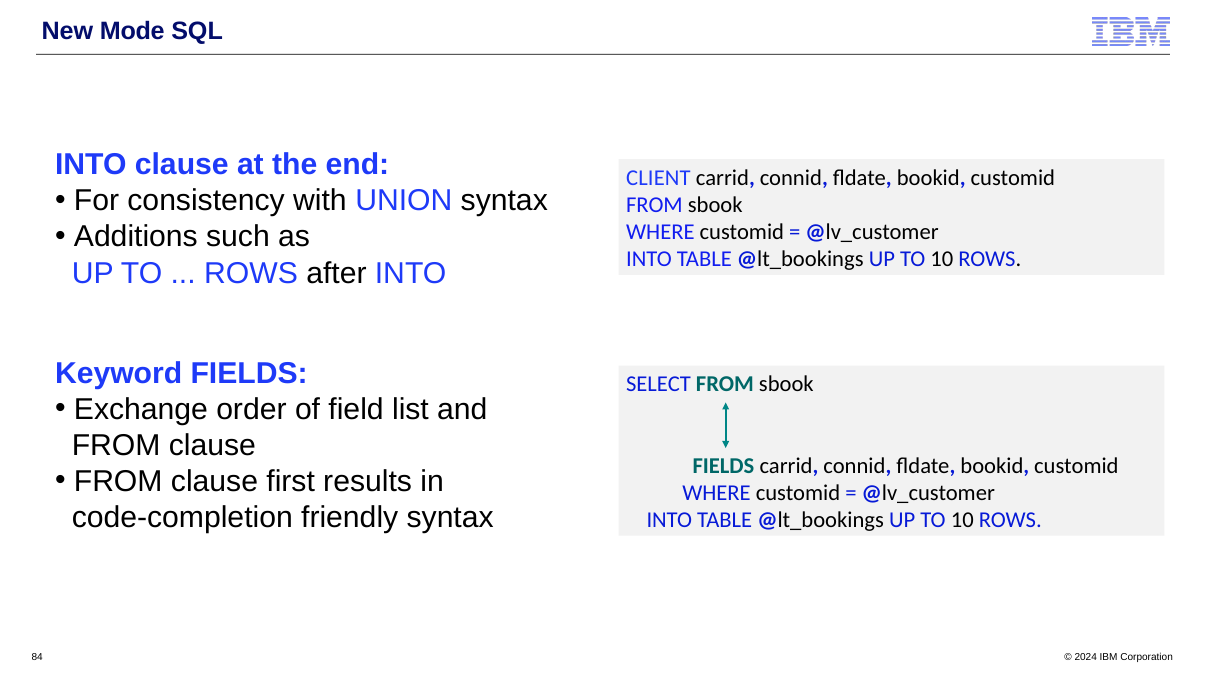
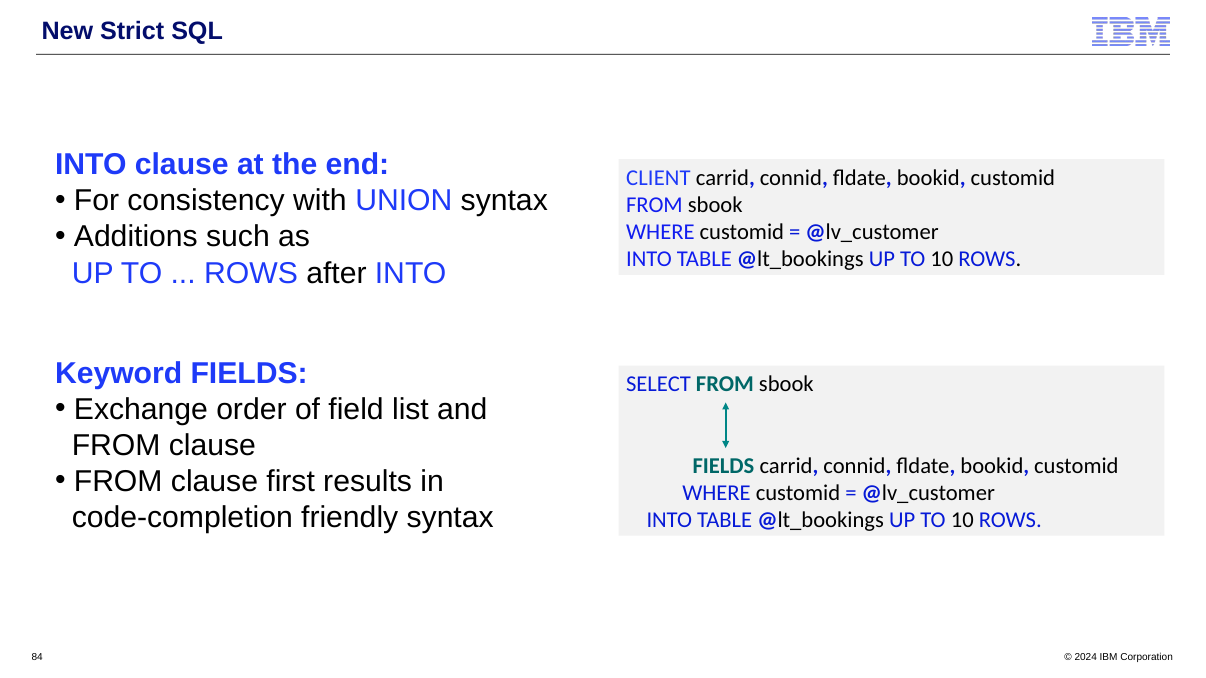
Mode: Mode -> Strict (132, 31)
